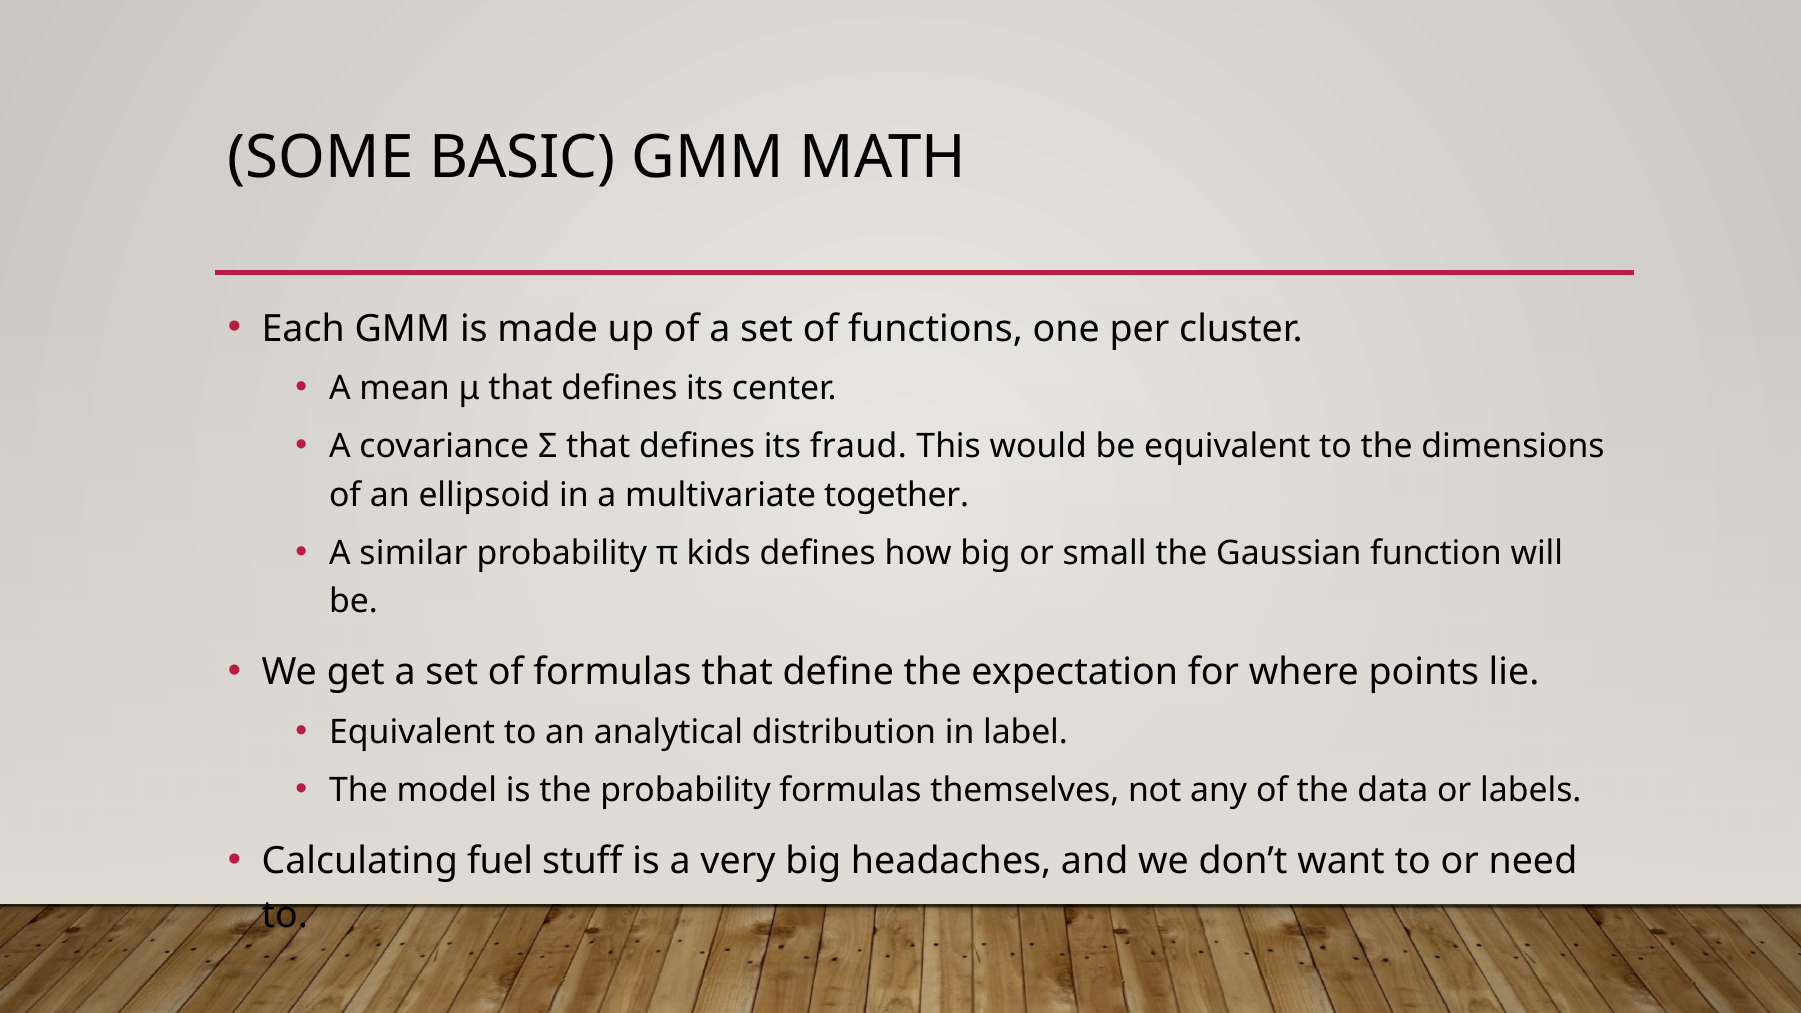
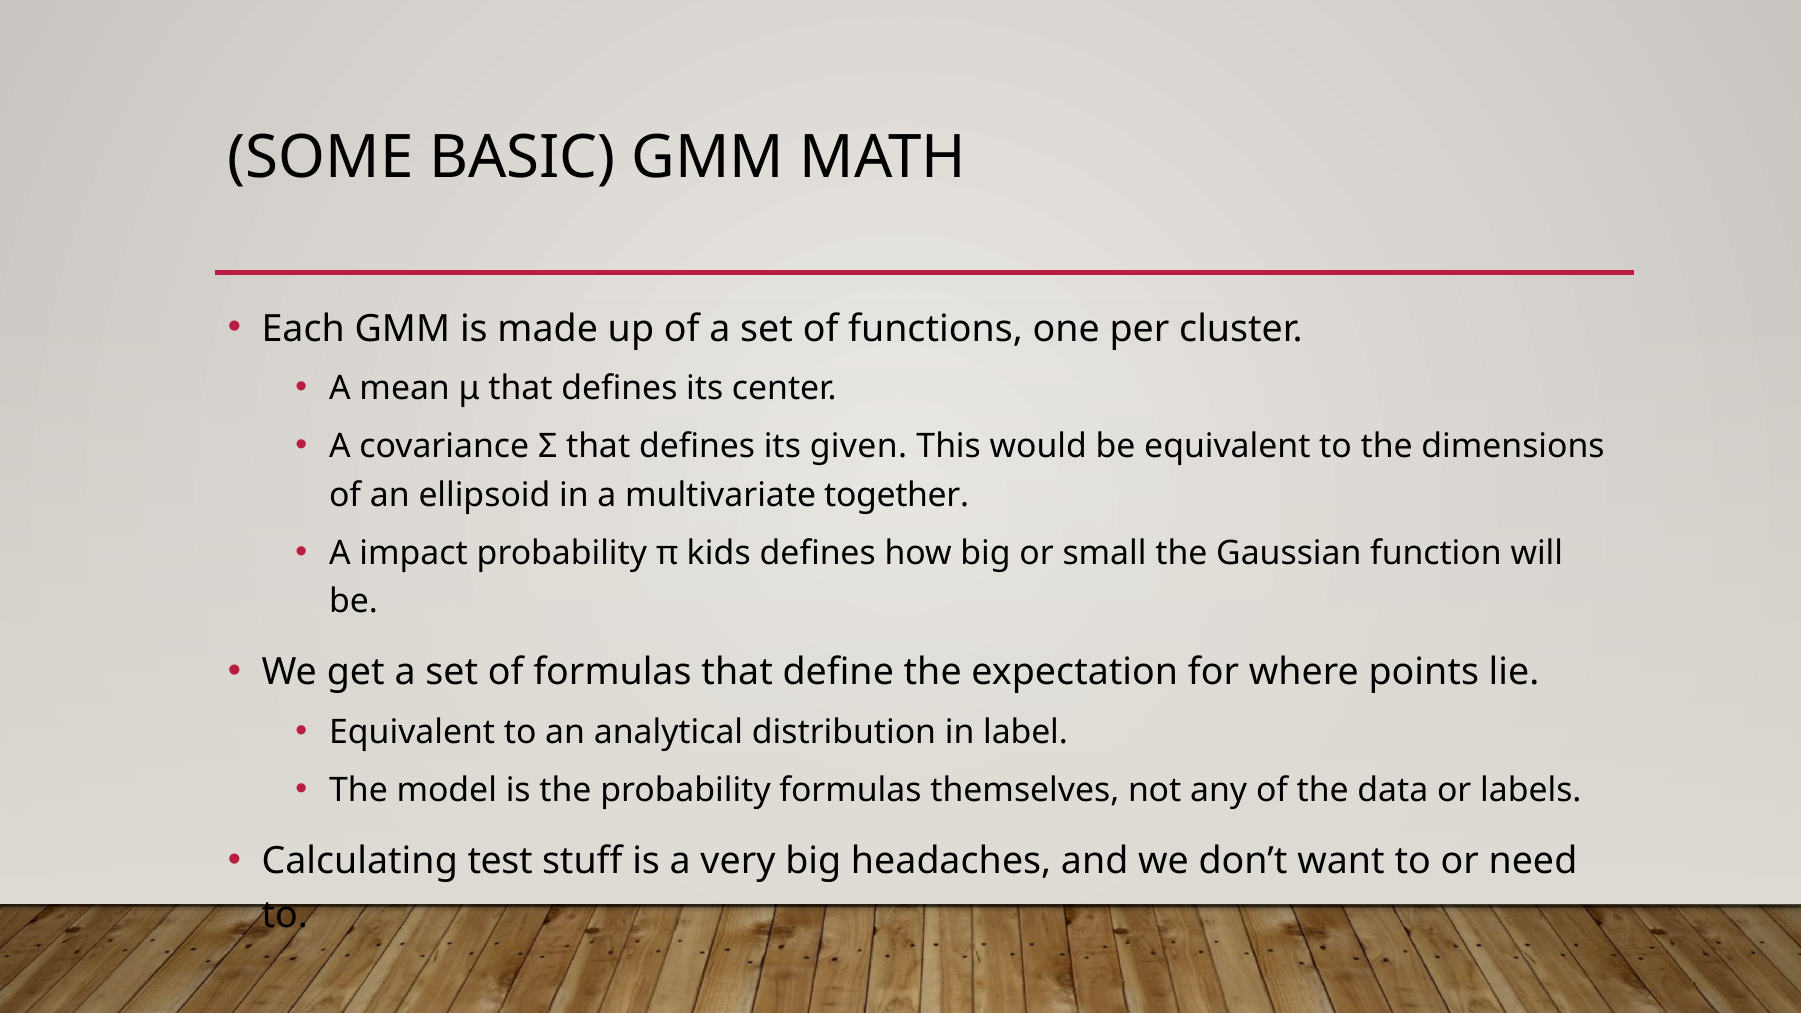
fraud: fraud -> given (858, 447)
similar: similar -> impact (414, 553)
fuel: fuel -> test (500, 861)
